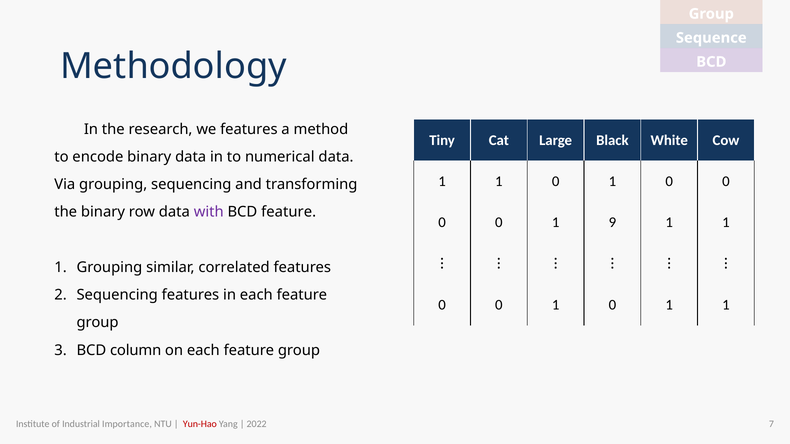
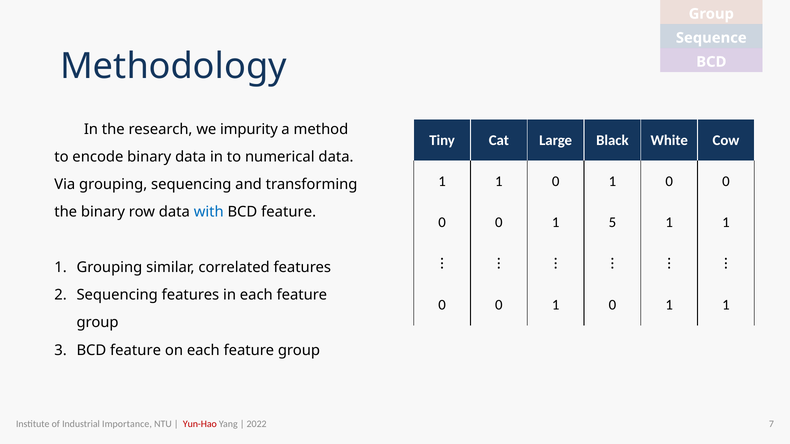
we features: features -> impurity (249, 129)
with colour: purple -> blue (209, 212)
9: 9 -> 5 (612, 223)
3 BCD column: column -> feature (136, 350)
